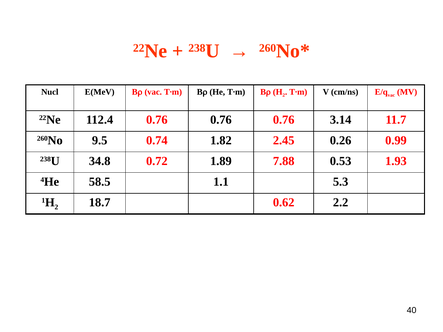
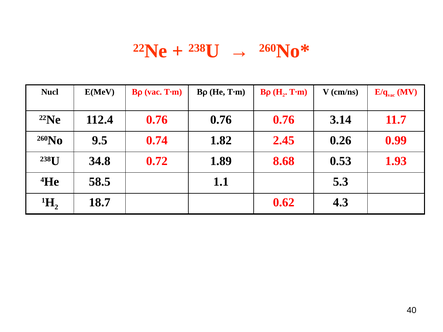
7.88: 7.88 -> 8.68 (284, 161)
2.2: 2.2 -> 4.3 (341, 203)
